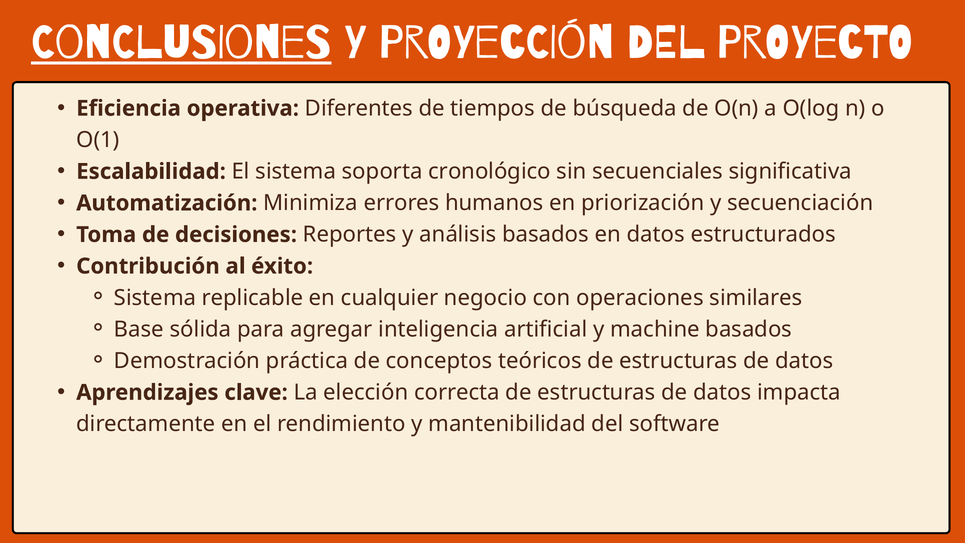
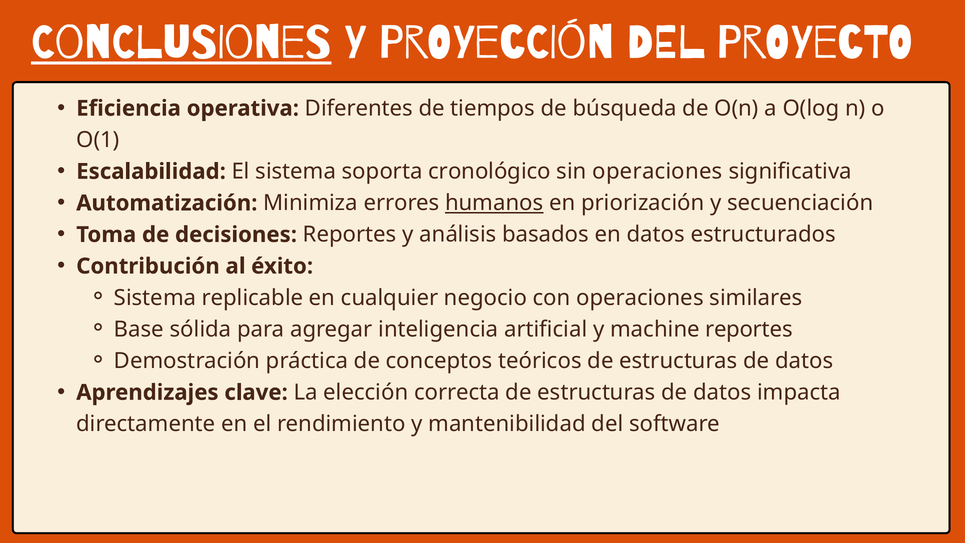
sin secuenciales: secuenciales -> operaciones (657, 171)
humanos underline: none -> present (494, 203)
machine basados: basados -> reportes (749, 329)
